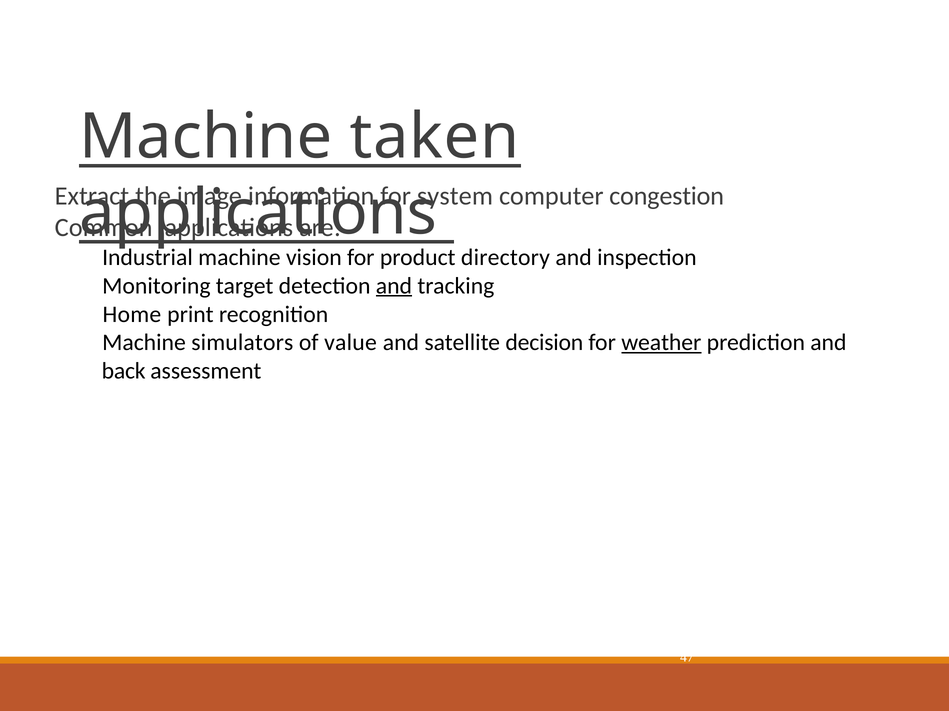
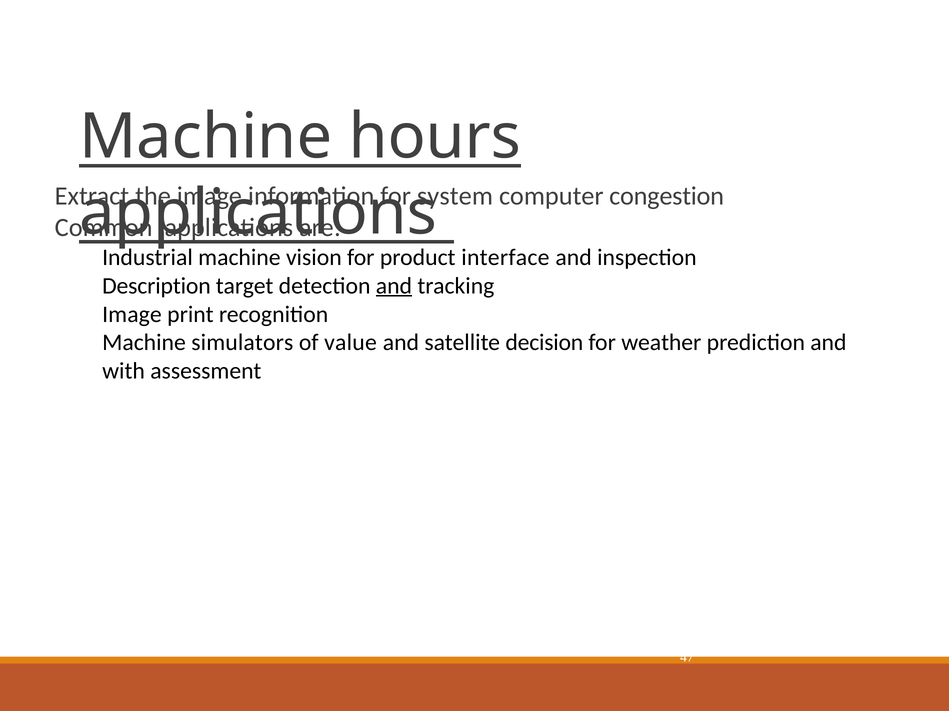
taken: taken -> hours (435, 137)
directory: directory -> interface (505, 258)
Monitoring: Monitoring -> Description (156, 286)
Home: Home -> Image (132, 315)
weather underline: present -> none (661, 343)
back: back -> with (124, 371)
